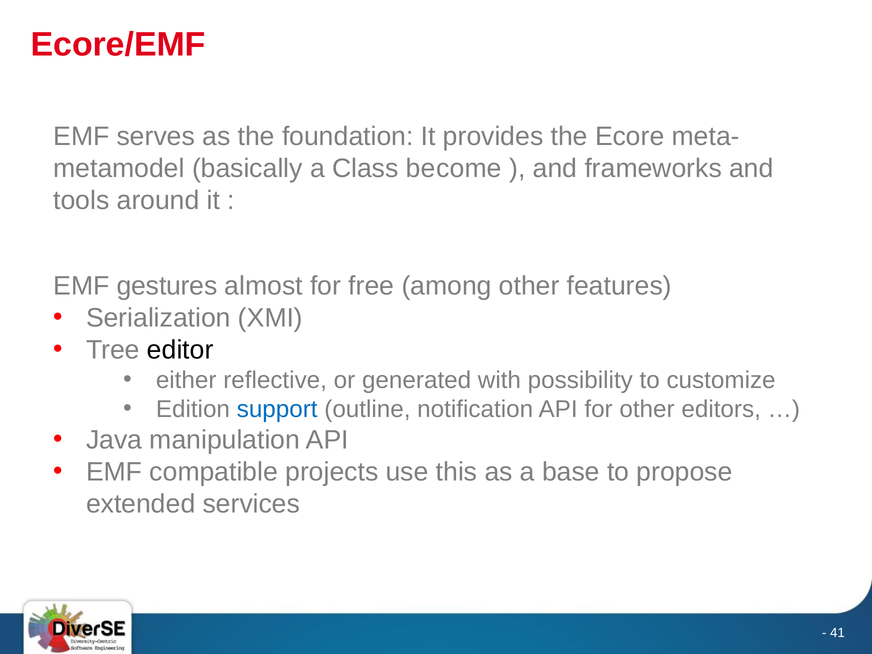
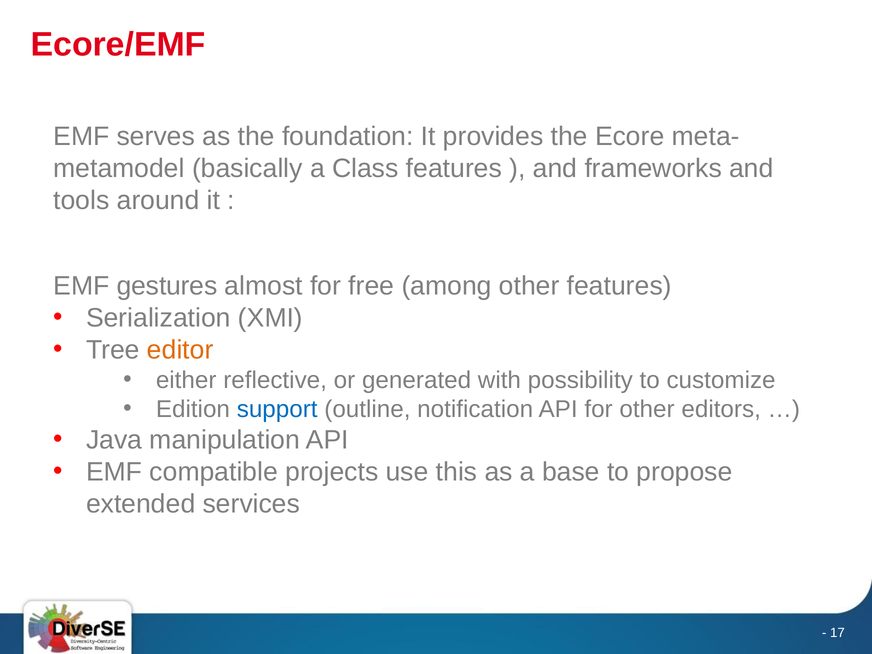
Class become: become -> features (454, 168)
editor colour: black -> orange (180, 350)
41: 41 -> 17 (837, 633)
